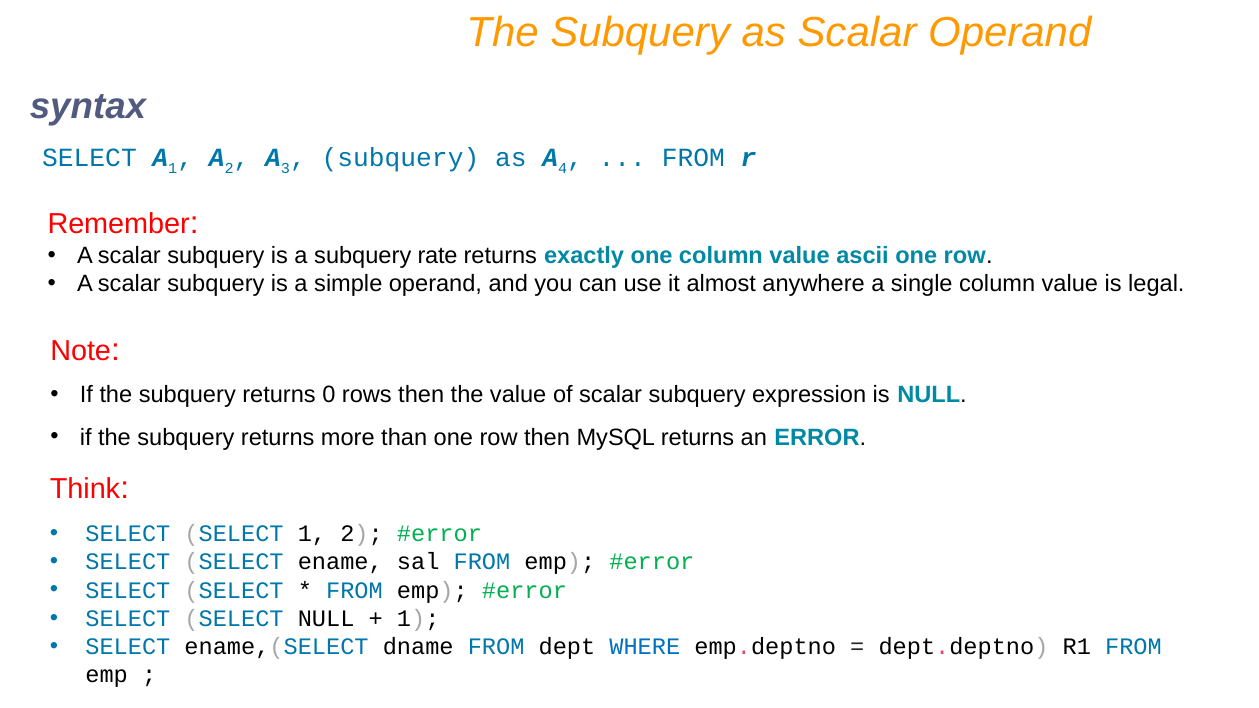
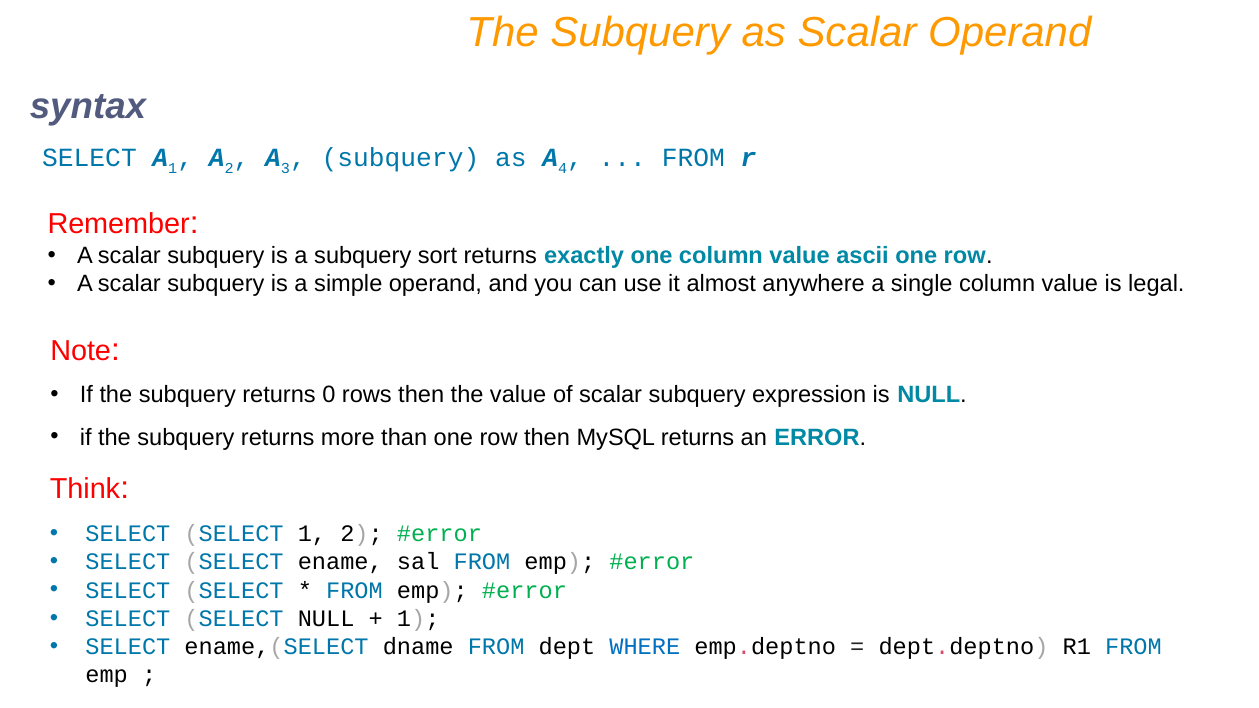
rate: rate -> sort (437, 256)
